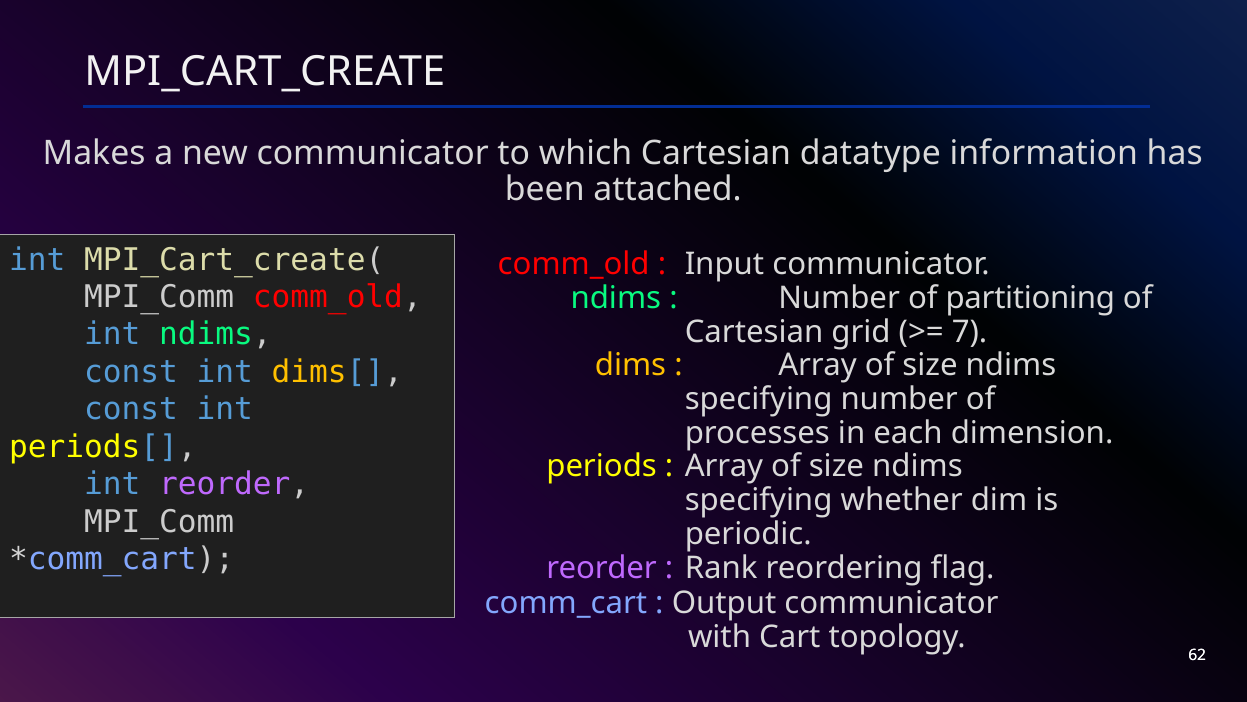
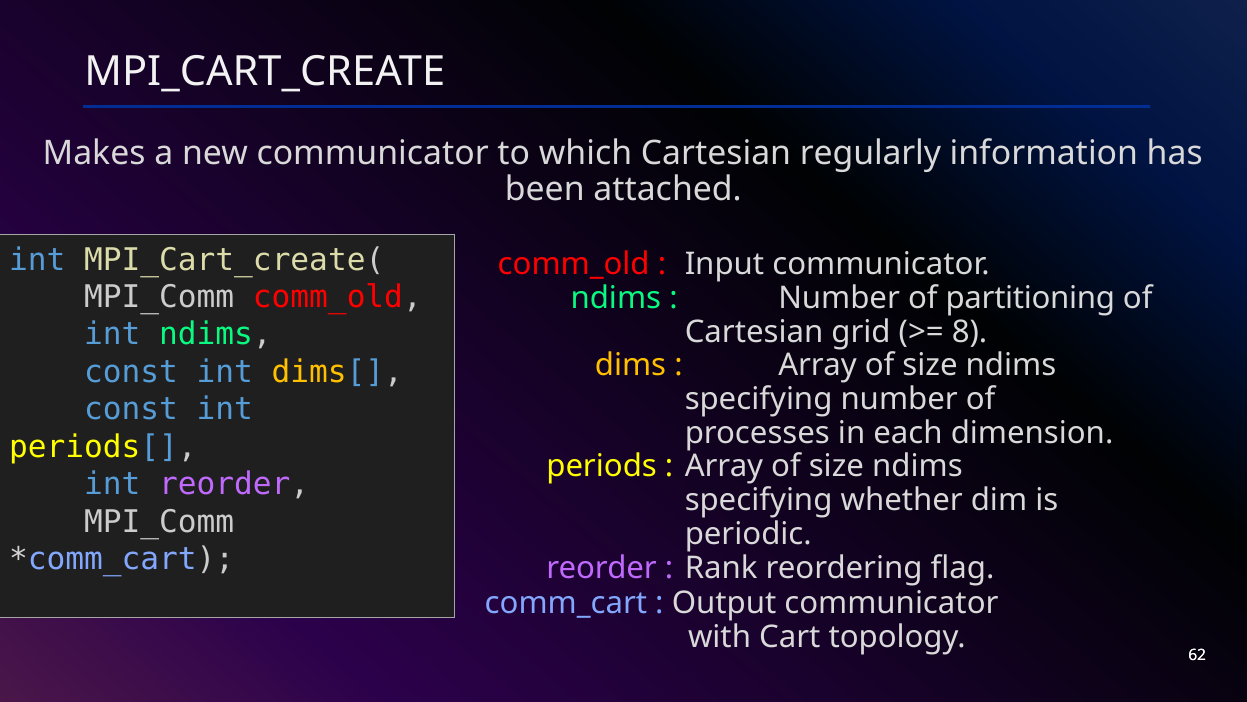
datatype: datatype -> regularly (870, 153)
7: 7 -> 8 (970, 332)
